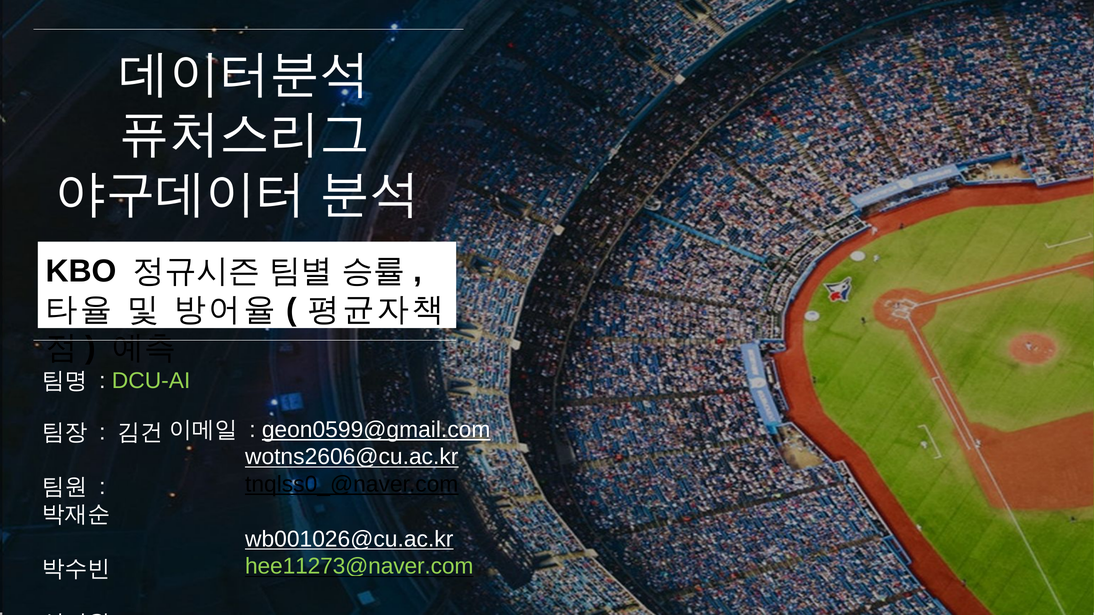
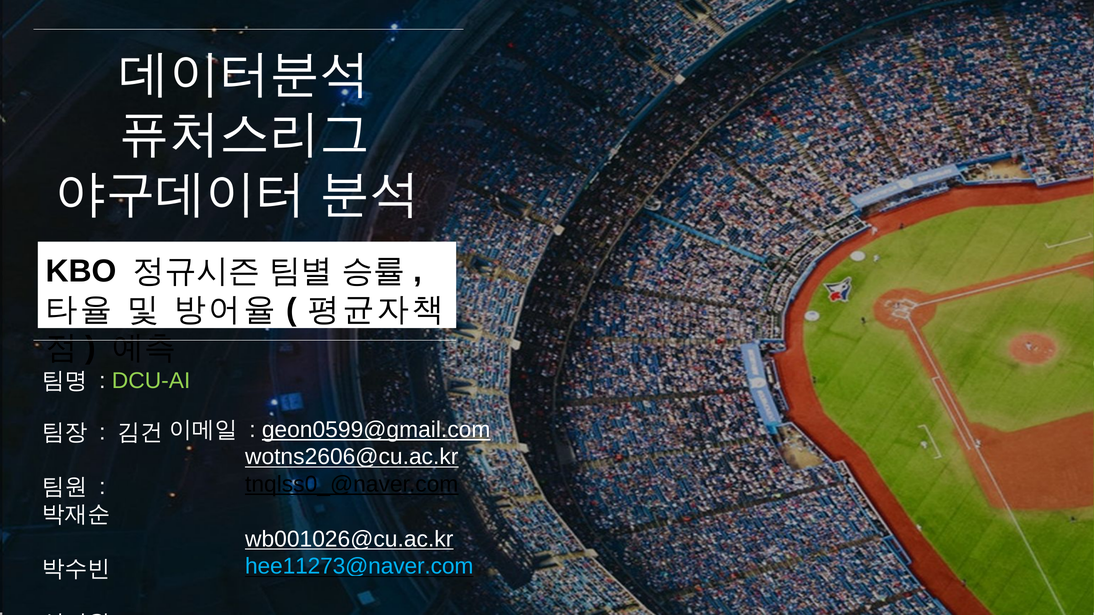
hee11273@naver.com colour: light green -> light blue (359, 567)
